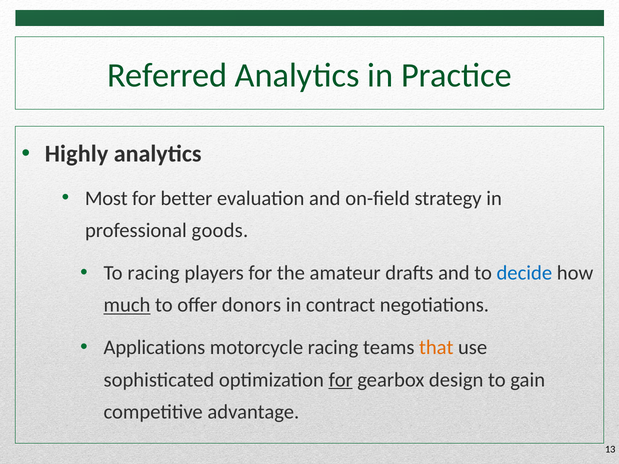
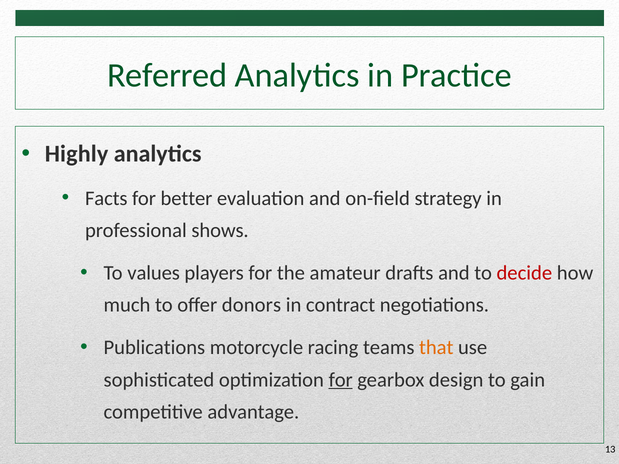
Most: Most -> Facts (106, 198)
goods: goods -> shows (220, 231)
To racing: racing -> values (154, 273)
decide colour: blue -> red (524, 273)
much underline: present -> none (127, 305)
Applications: Applications -> Publications (154, 348)
